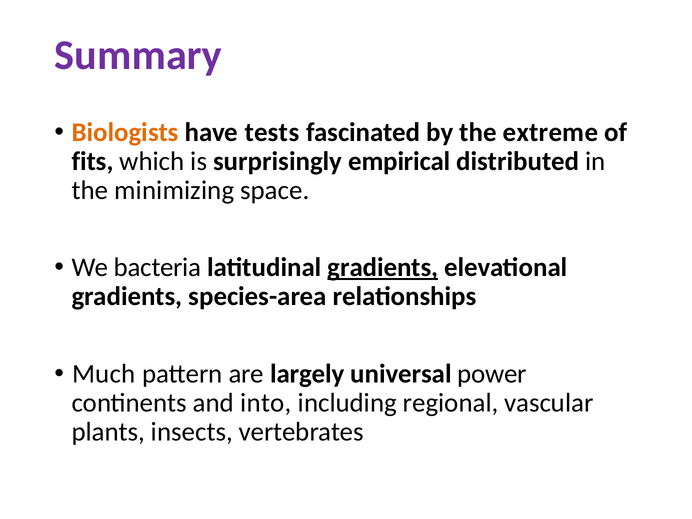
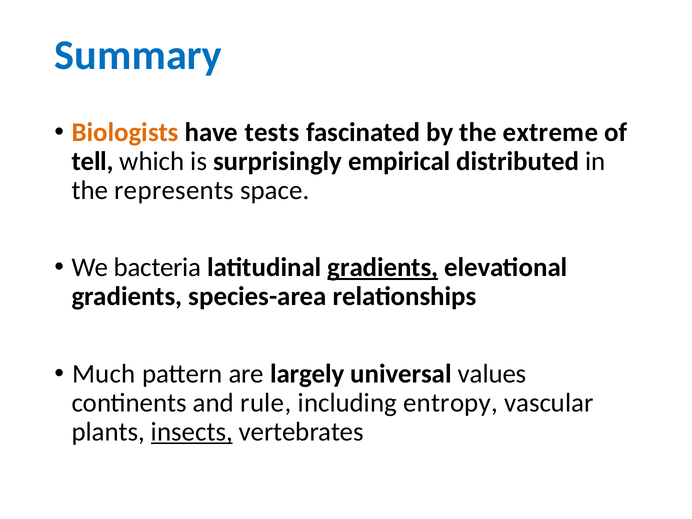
Summary colour: purple -> blue (138, 55)
fits: fits -> tell (93, 161)
minimizing: minimizing -> represents (174, 190)
power: power -> values (492, 374)
into: into -> rule (266, 403)
regional: regional -> entropy (451, 403)
insects underline: none -> present (192, 432)
